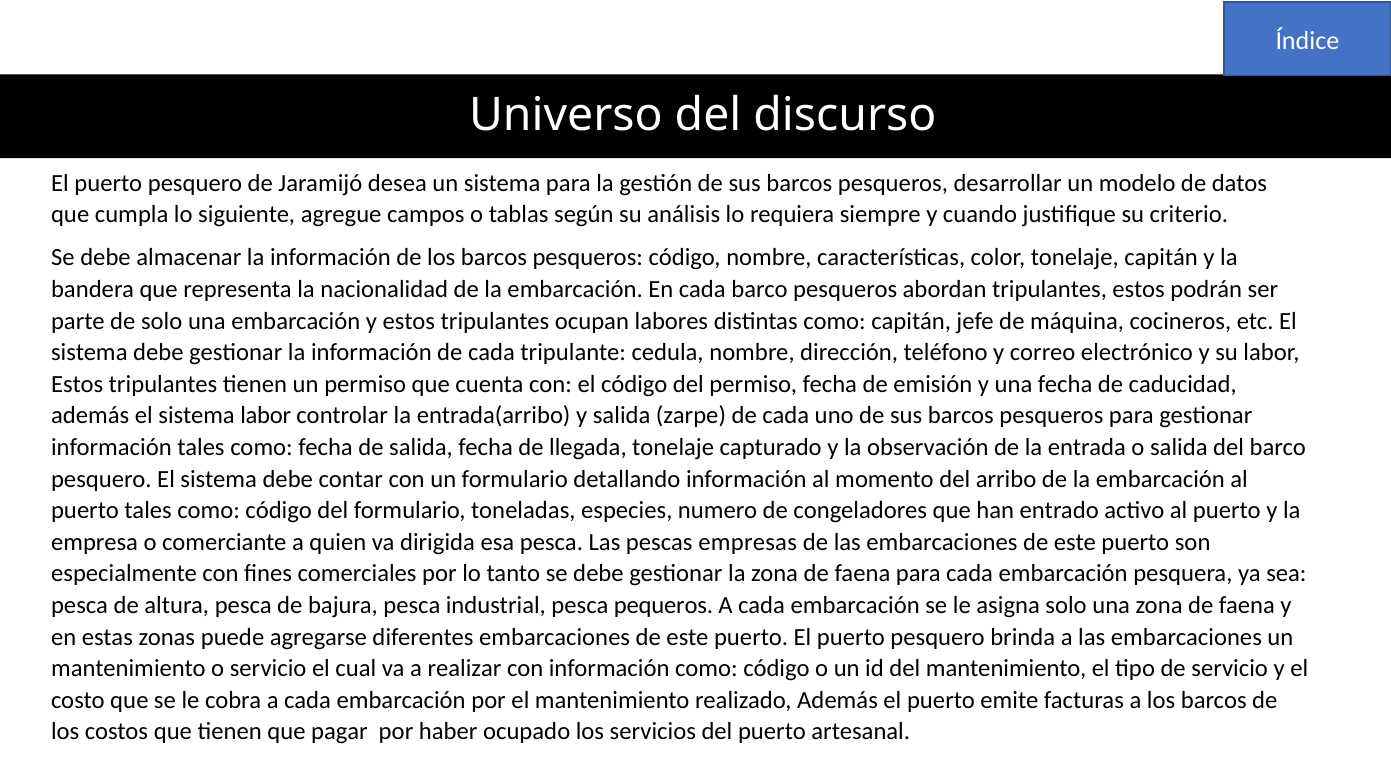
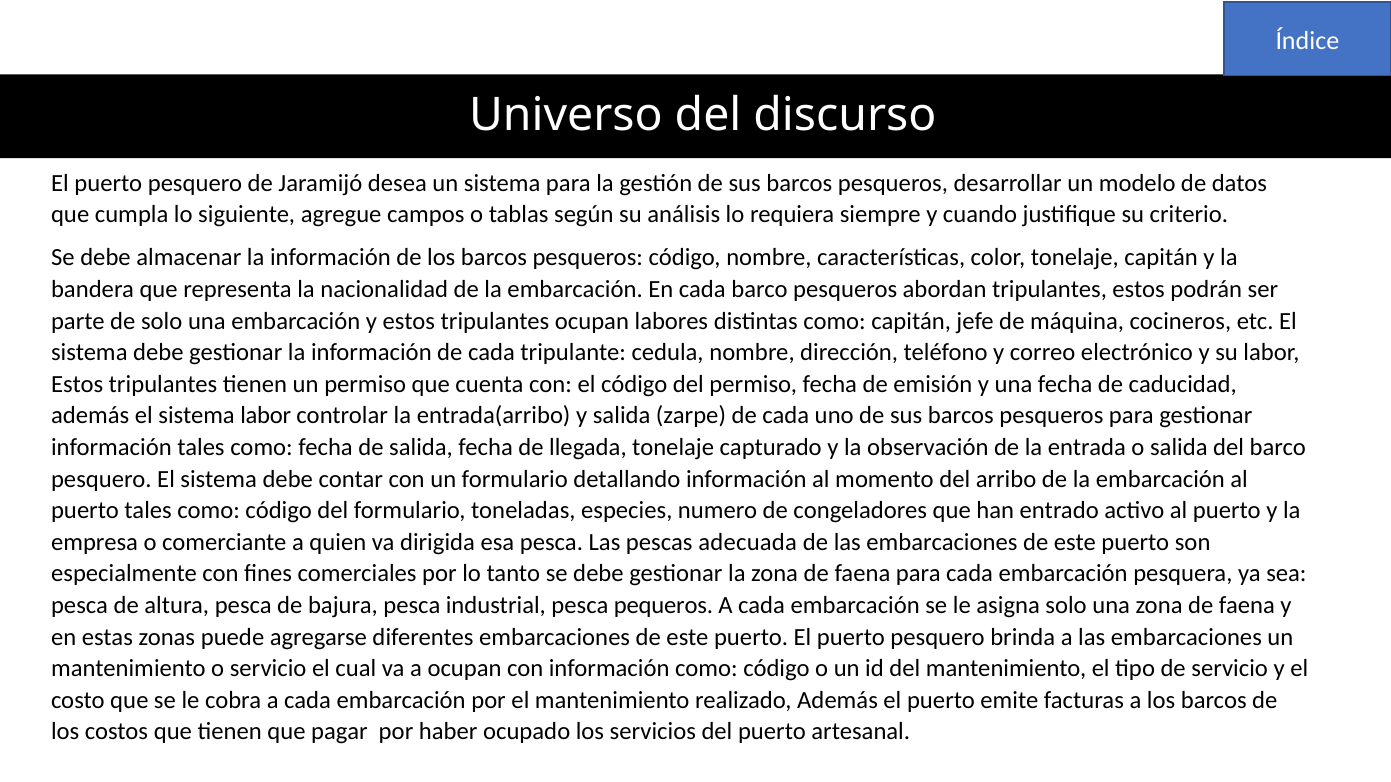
empresas: empresas -> adecuada (748, 542)
a realizar: realizar -> ocupan (465, 669)
